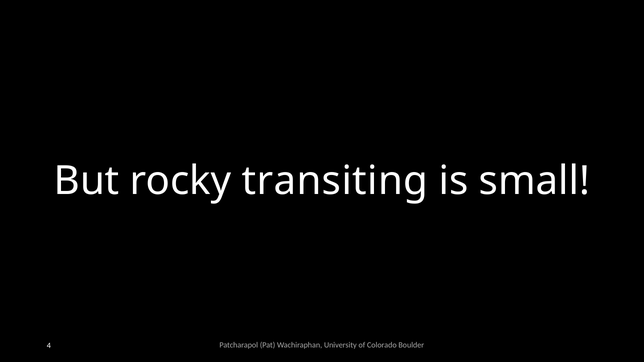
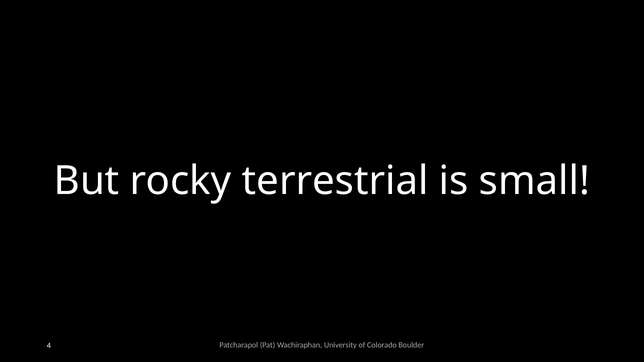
transiting: transiting -> terrestrial (335, 181)
